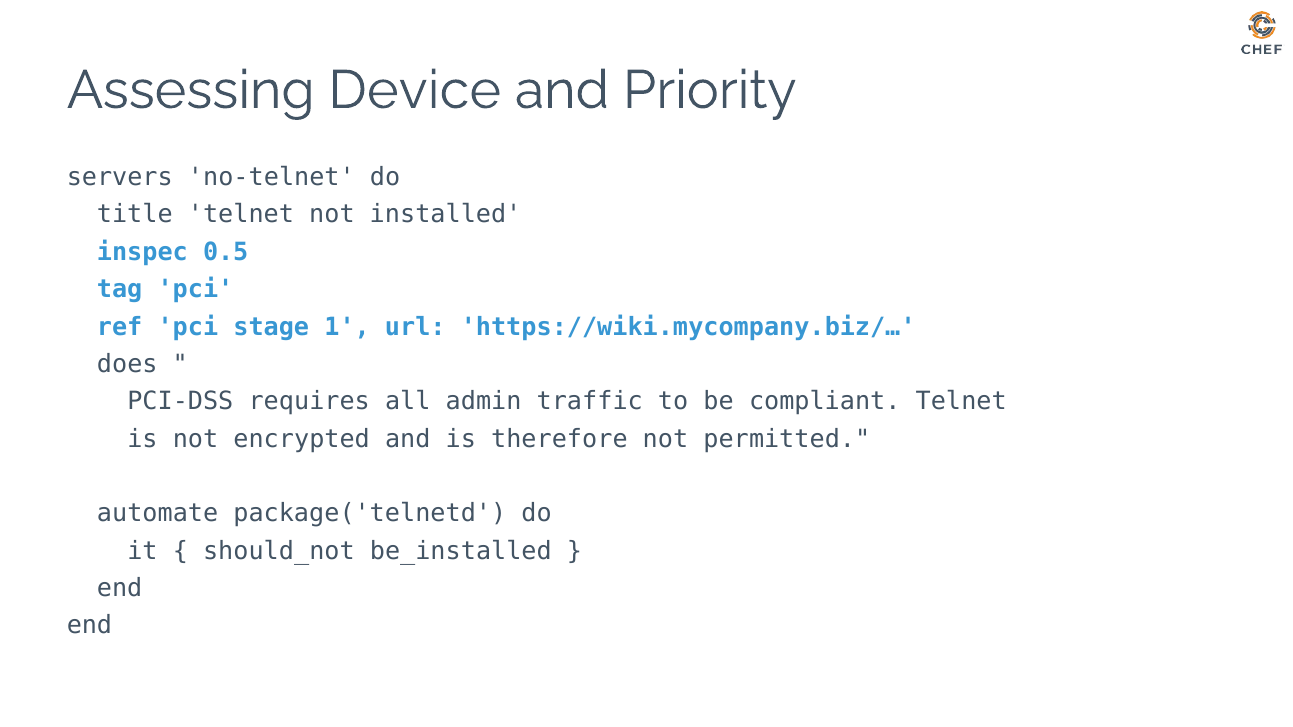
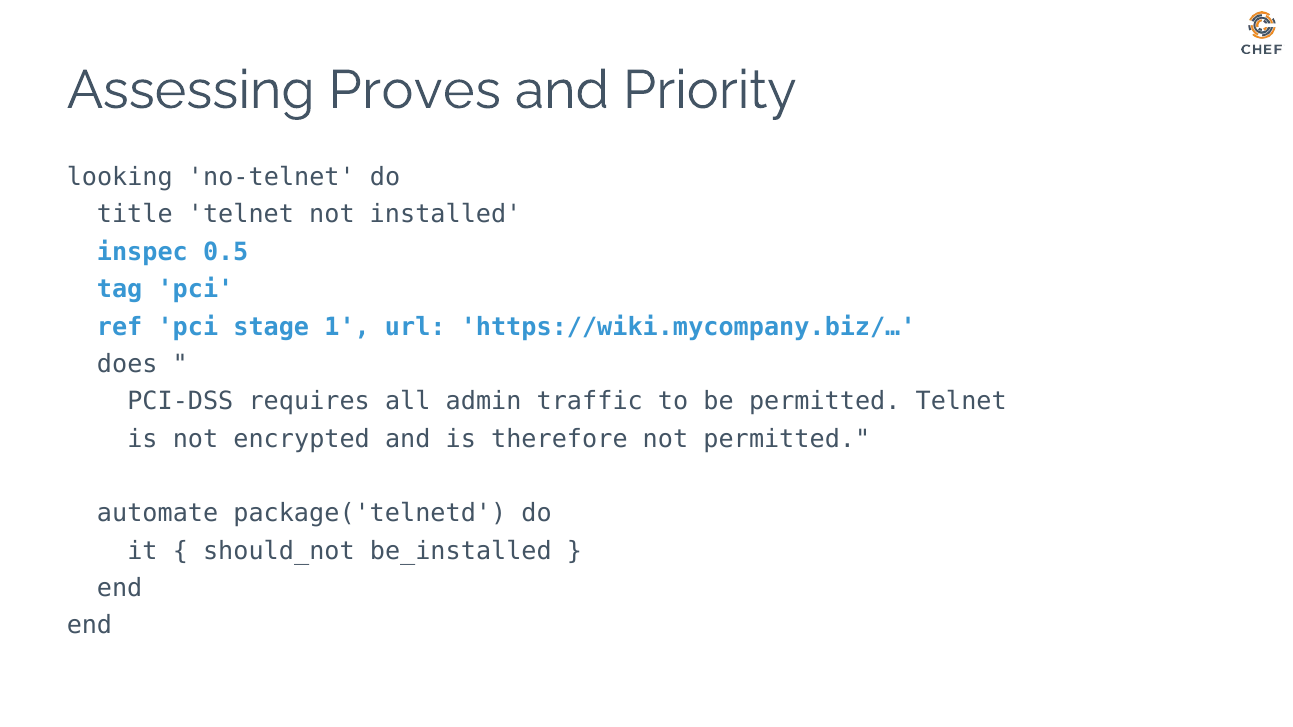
Device: Device -> Proves (415, 90)
servers: servers -> looking (120, 177)
be compliant: compliant -> permitted (825, 402)
